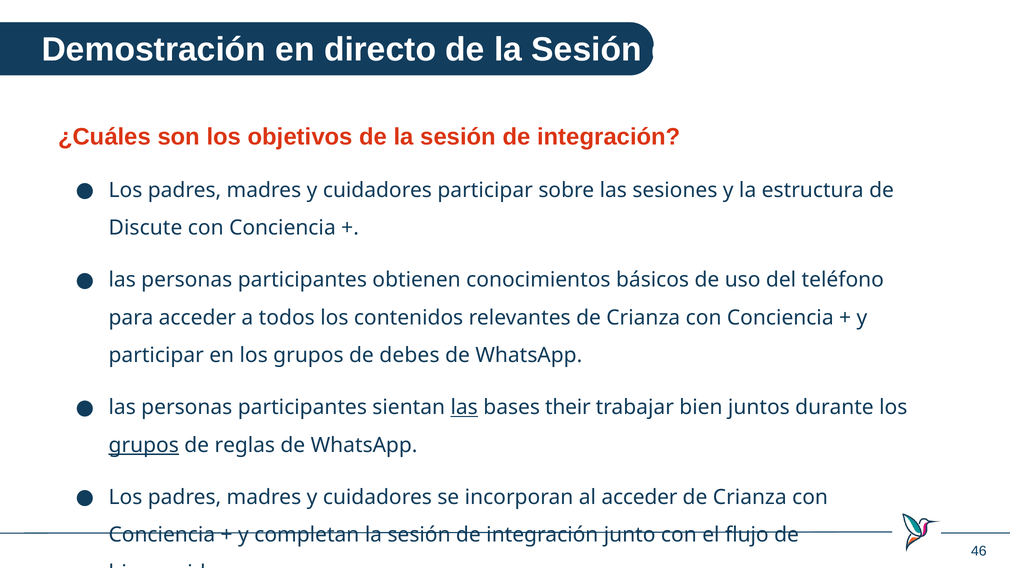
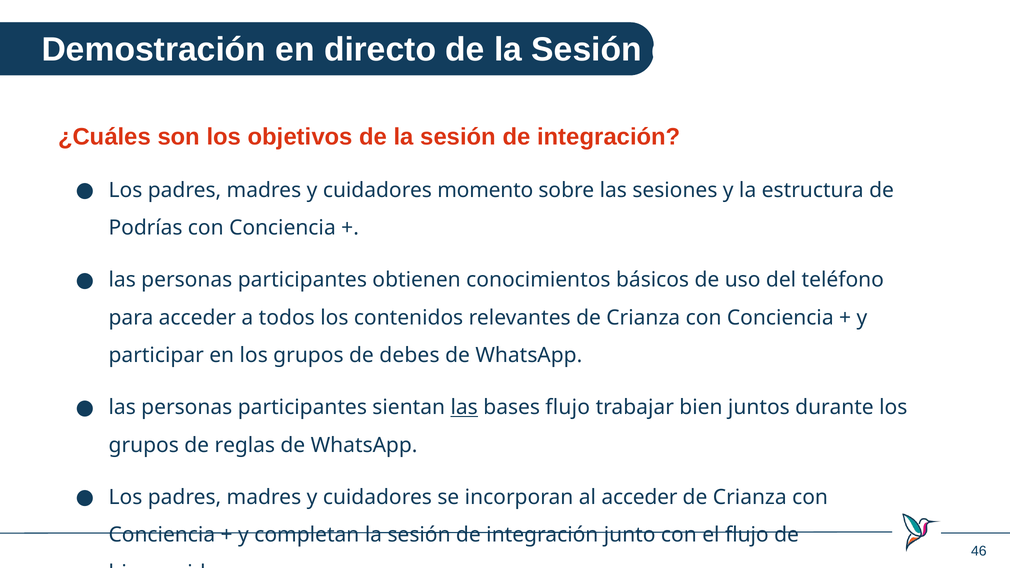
cuidadores participar: participar -> momento (485, 190)
Discute: Discute -> Podrías (146, 228)
bases their: their -> flujo (568, 407)
grupos underline: present -> none (144, 445)
